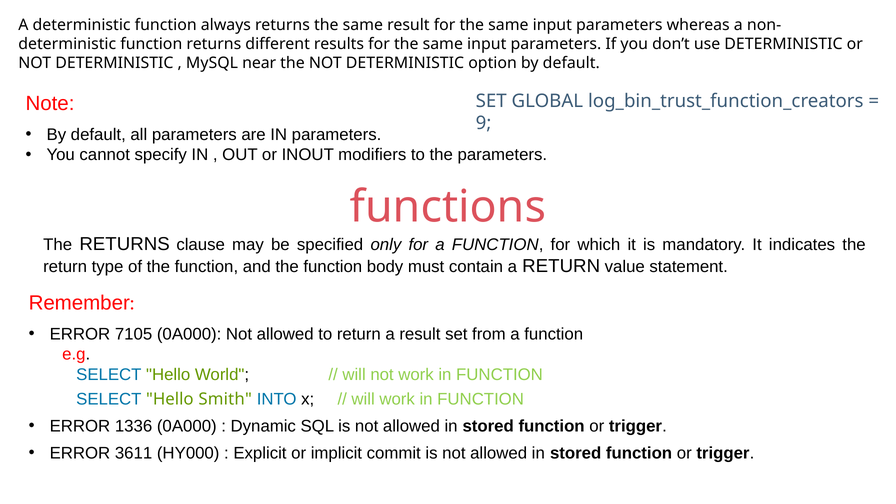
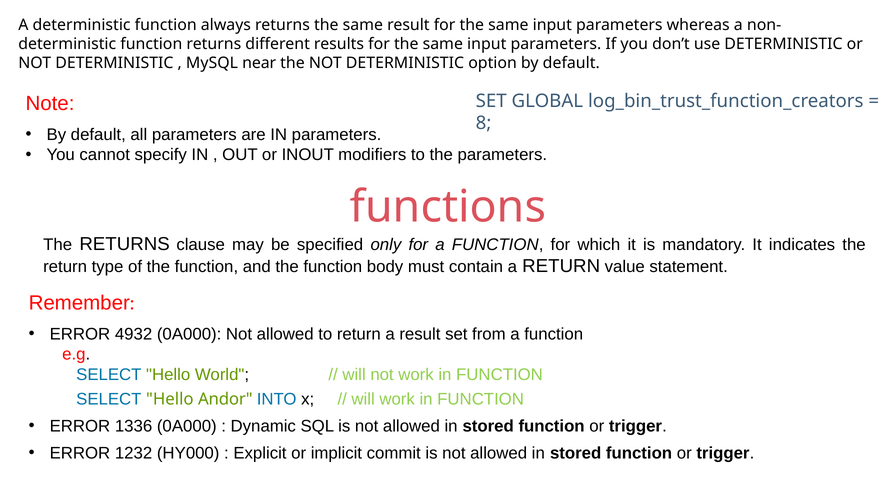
9: 9 -> 8 (484, 123)
7105: 7105 -> 4932 (134, 334)
Smith: Smith -> Andor (225, 399)
3611: 3611 -> 1232 (134, 453)
